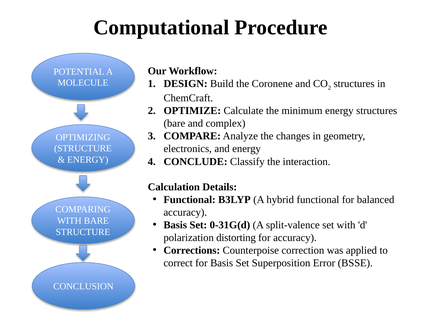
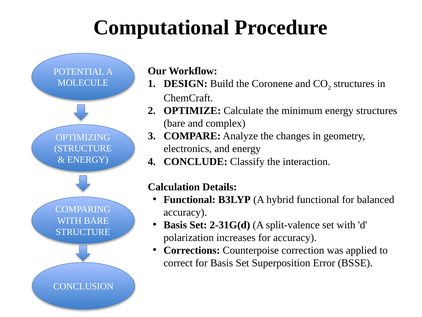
0-31G(d: 0-31G(d -> 2-31G(d (230, 225)
distorting: distorting -> increases (236, 237)
